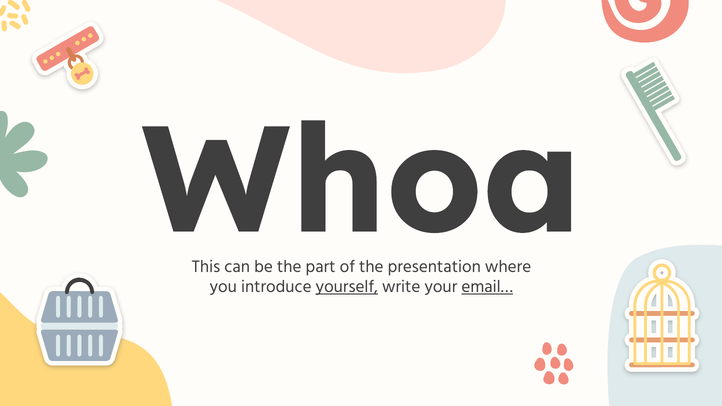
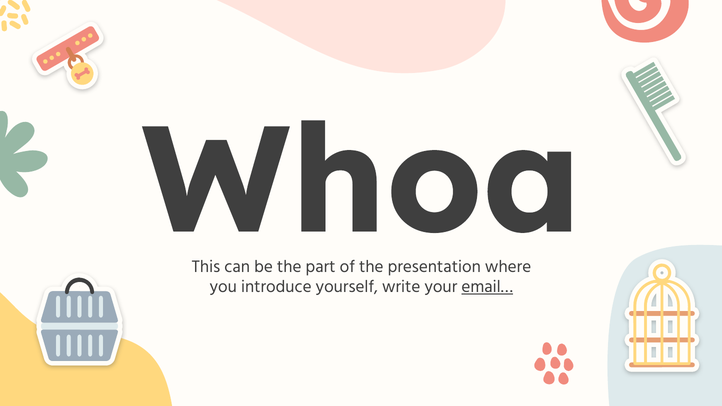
yourself underline: present -> none (347, 287)
